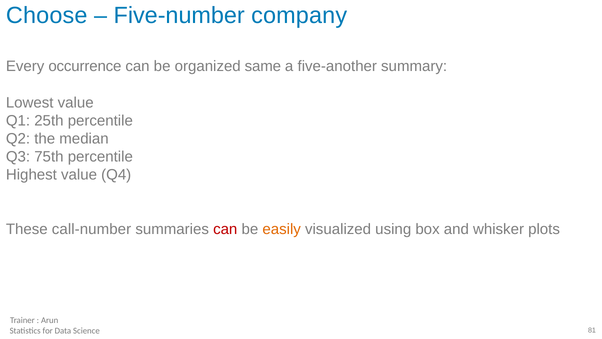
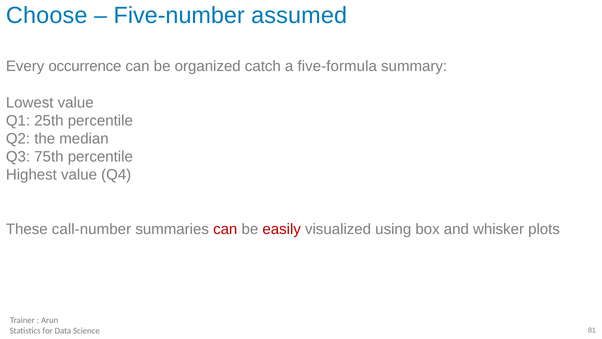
company: company -> assumed (299, 15)
same: same -> catch (263, 66)
five-another: five-another -> five-formula (337, 66)
easily colour: orange -> red (282, 229)
